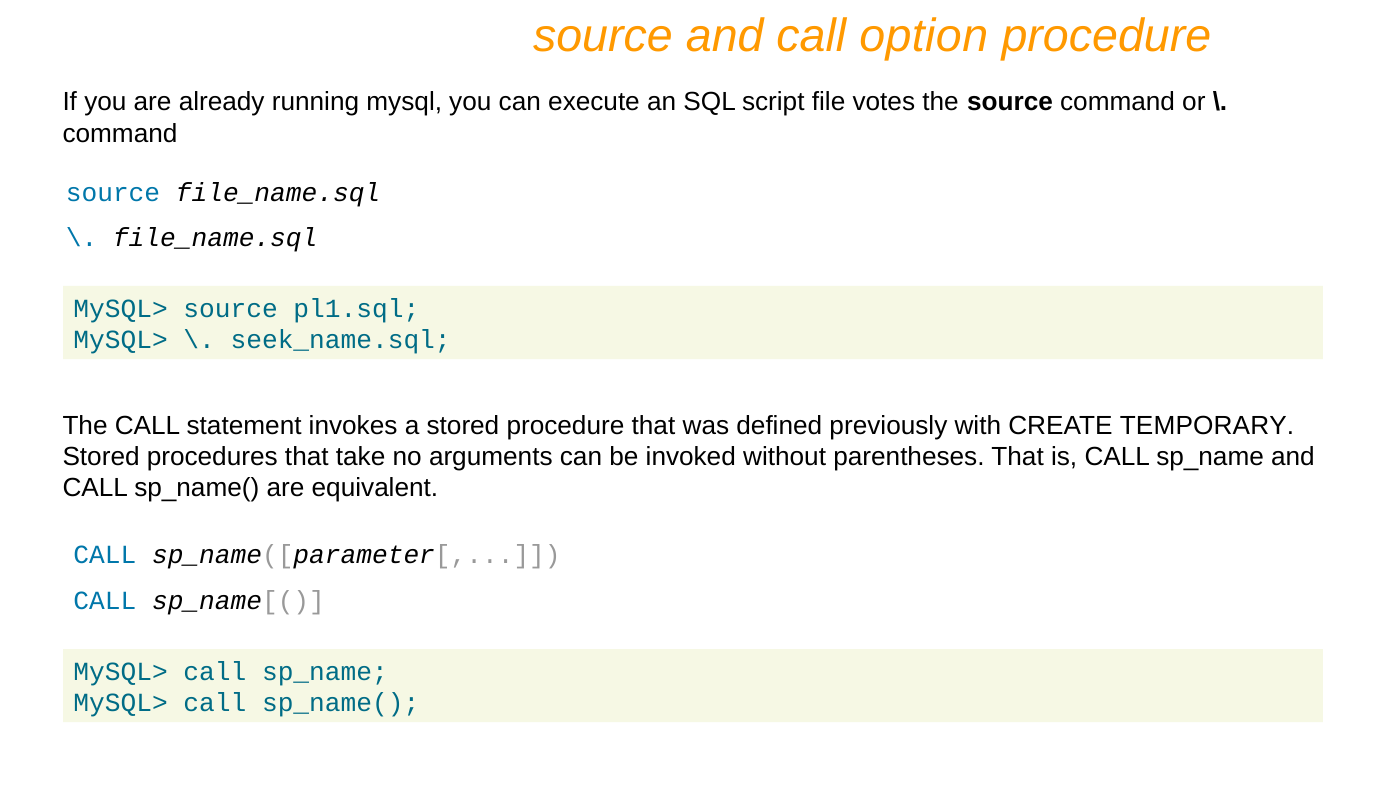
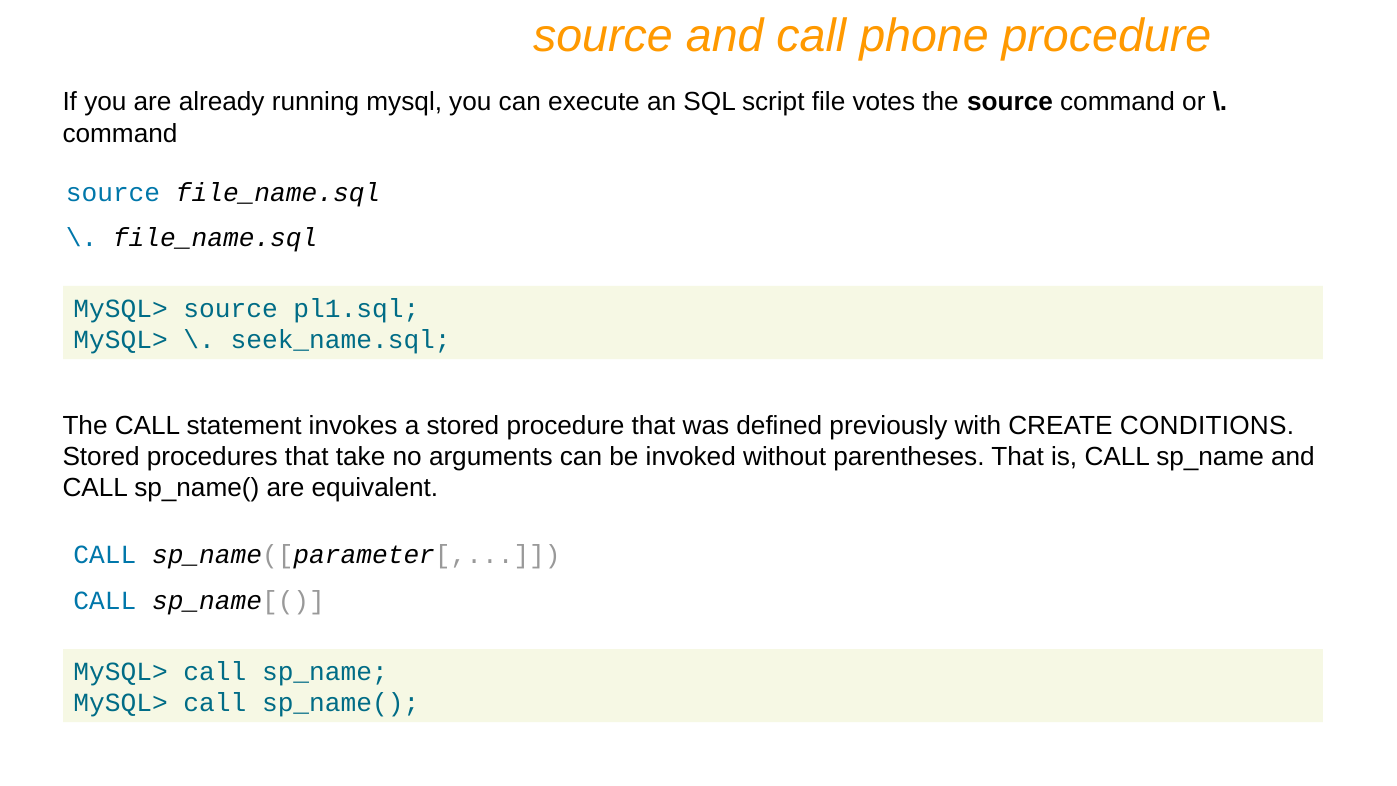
option: option -> phone (924, 36)
TEMPORARY: TEMPORARY -> CONDITIONS (1207, 425)
